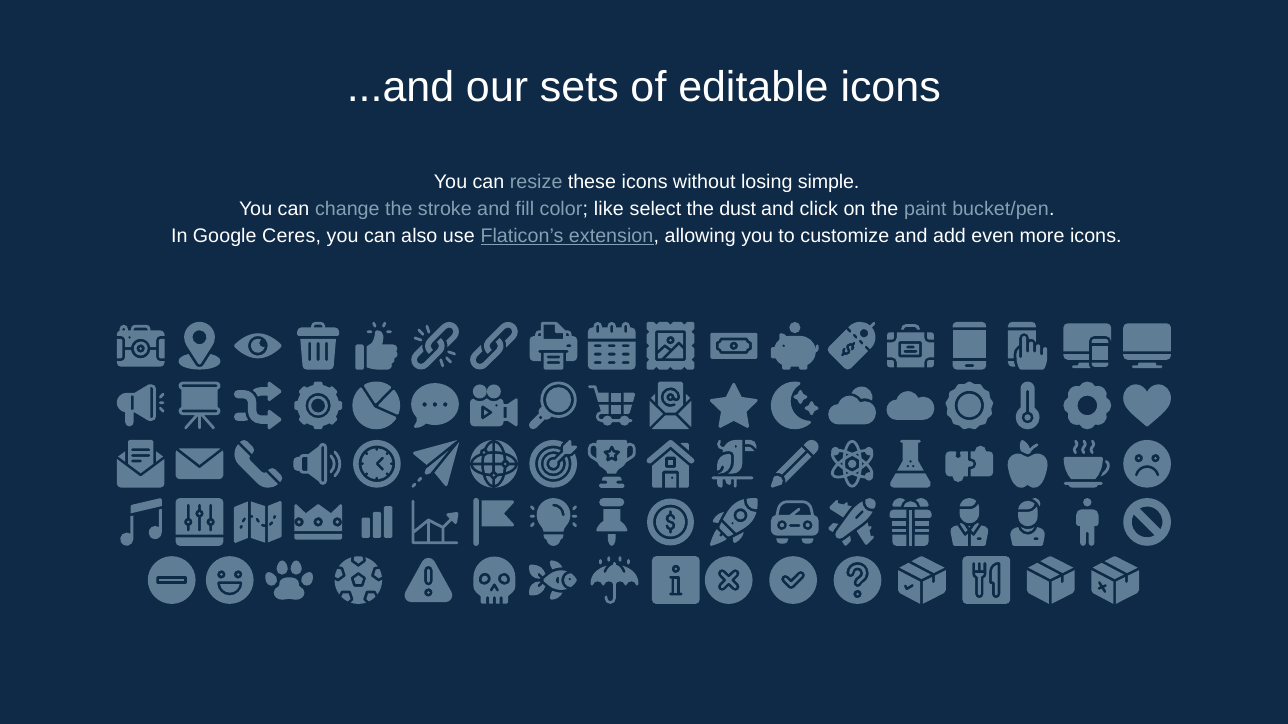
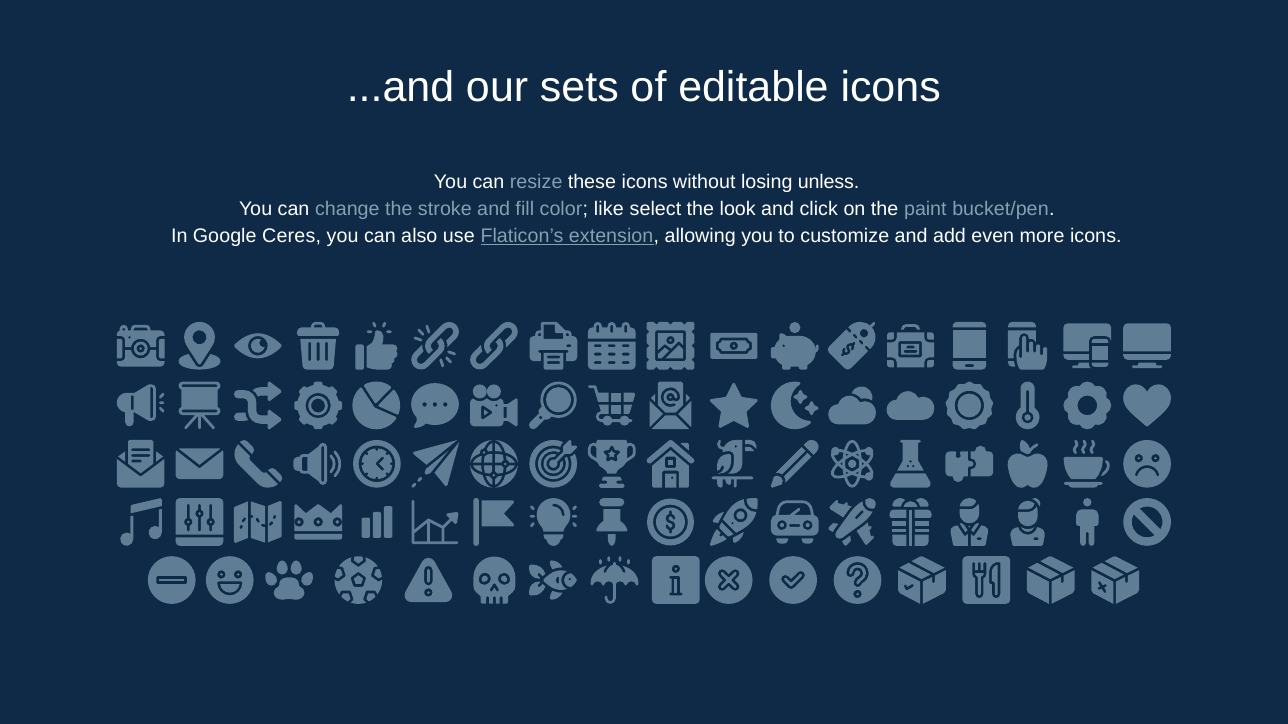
simple: simple -> unless (829, 182)
dust: dust -> look (738, 209)
